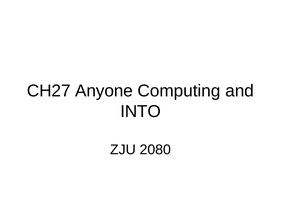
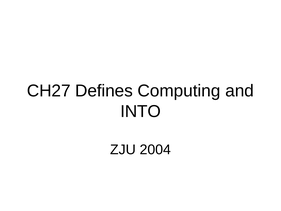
Anyone: Anyone -> Defines (104, 91)
2080: 2080 -> 2004 (155, 149)
